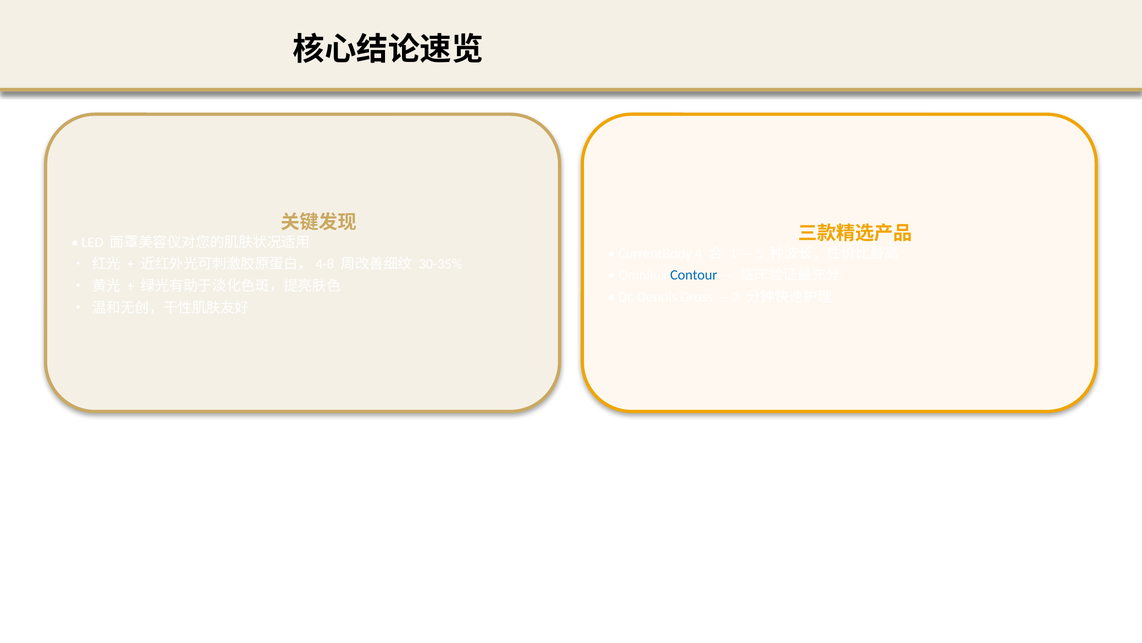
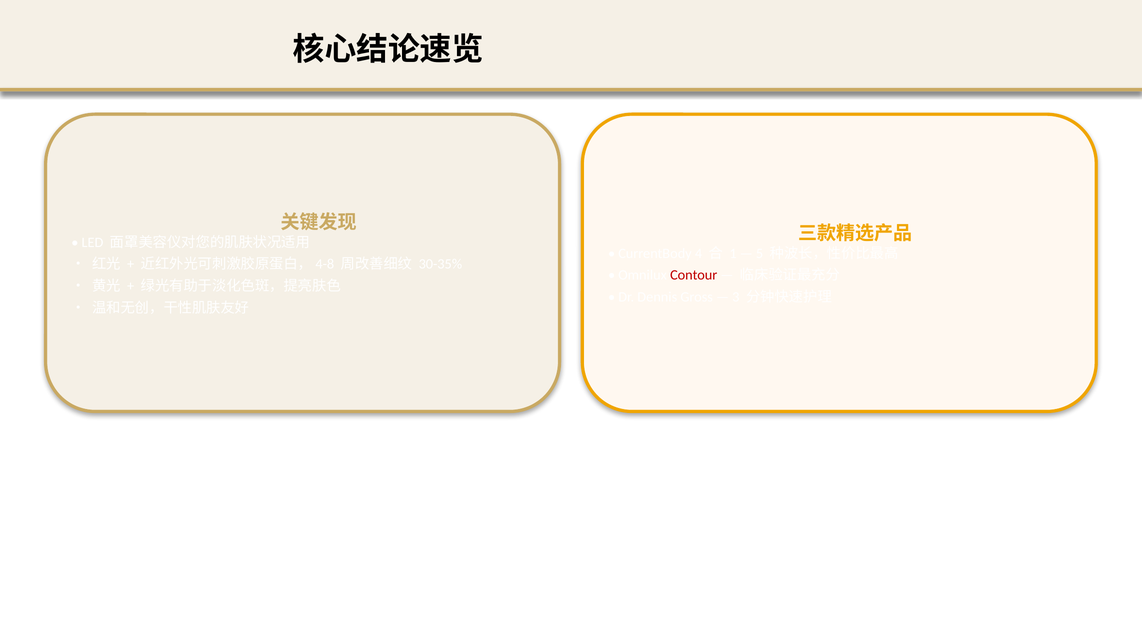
Contour colour: blue -> red (694, 275)
